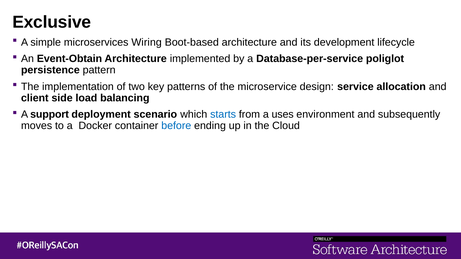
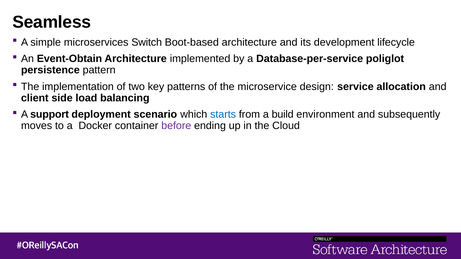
Exclusive: Exclusive -> Seamless (52, 22)
Wiring: Wiring -> Switch (147, 42)
uses: uses -> build (283, 115)
before colour: blue -> purple (176, 126)
